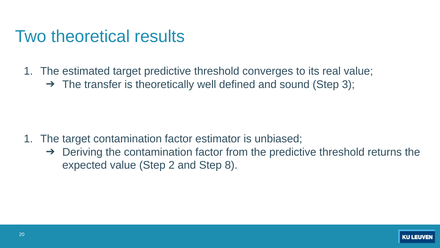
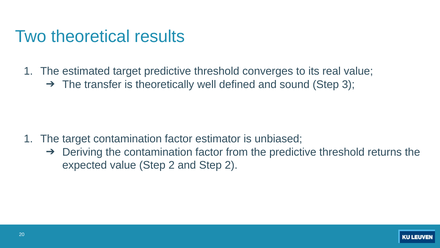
and Step 8: 8 -> 2 (231, 165)
